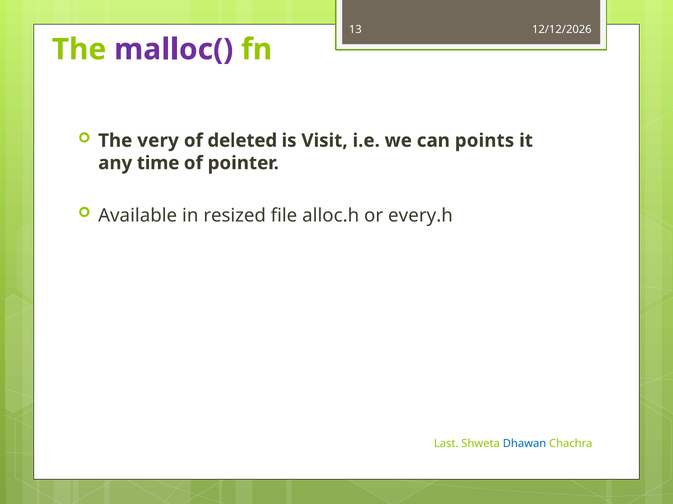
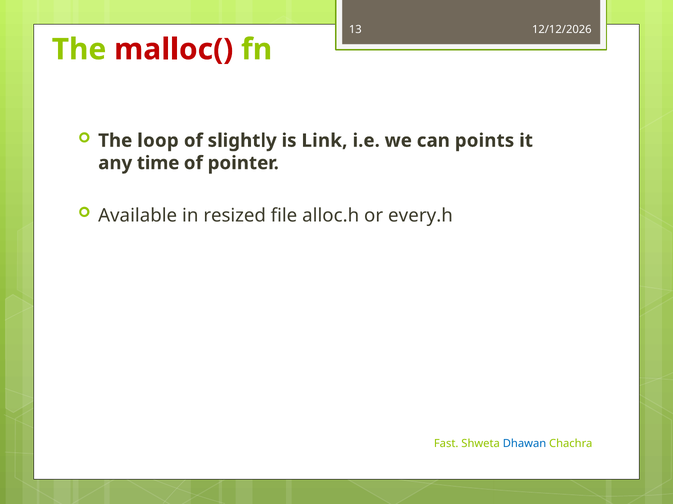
malloc( colour: purple -> red (174, 49)
very: very -> loop (158, 141)
deleted: deleted -> slightly (242, 141)
Visit: Visit -> Link (324, 141)
Last: Last -> Fast (446, 444)
